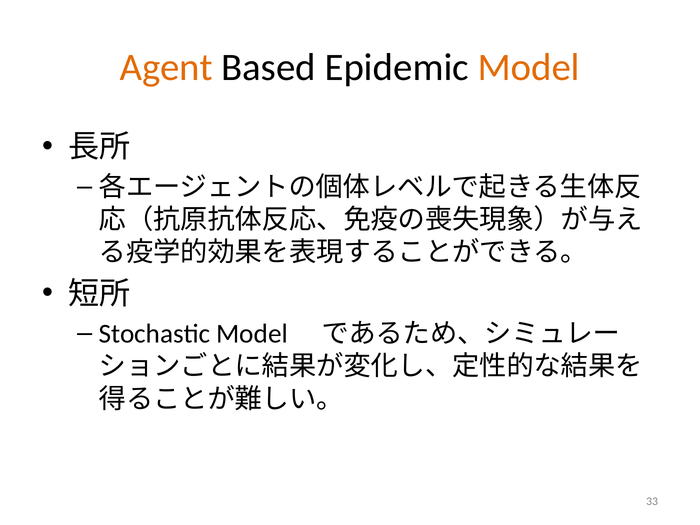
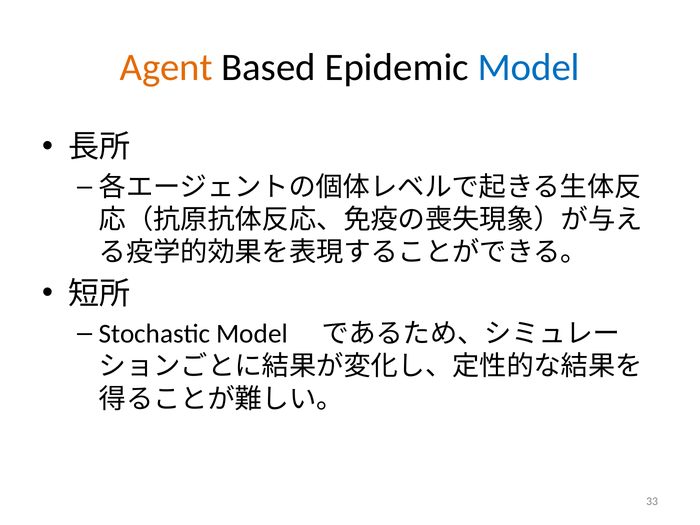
Model colour: orange -> blue (529, 67)
